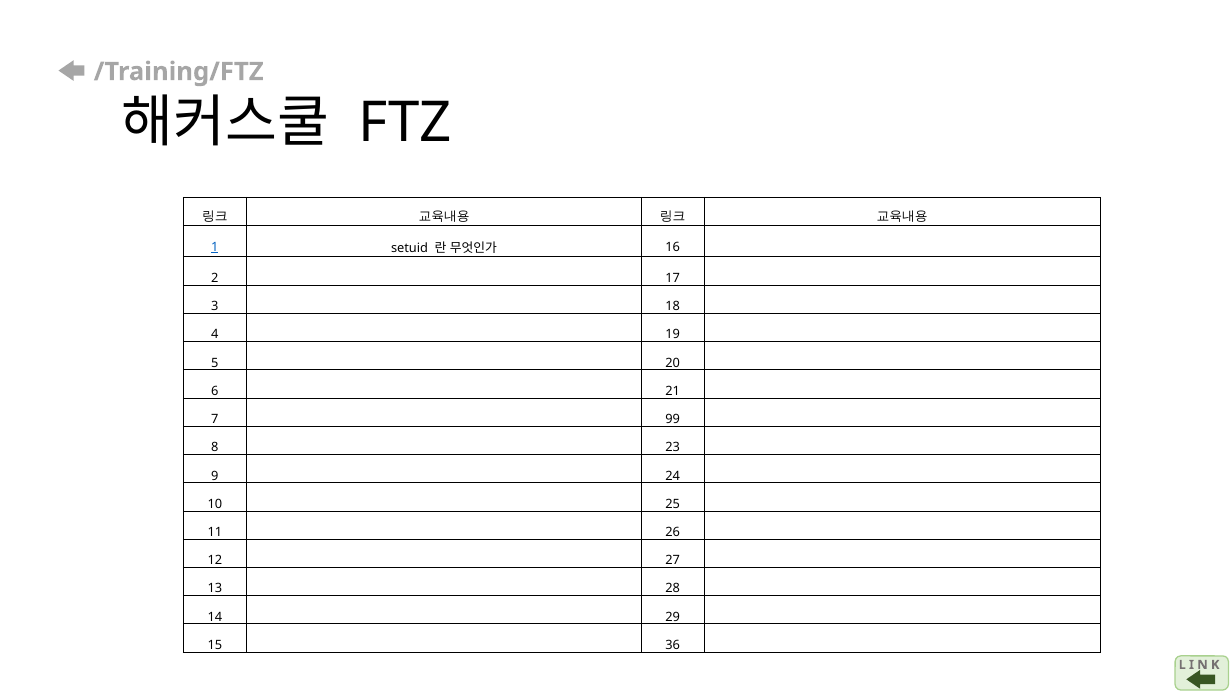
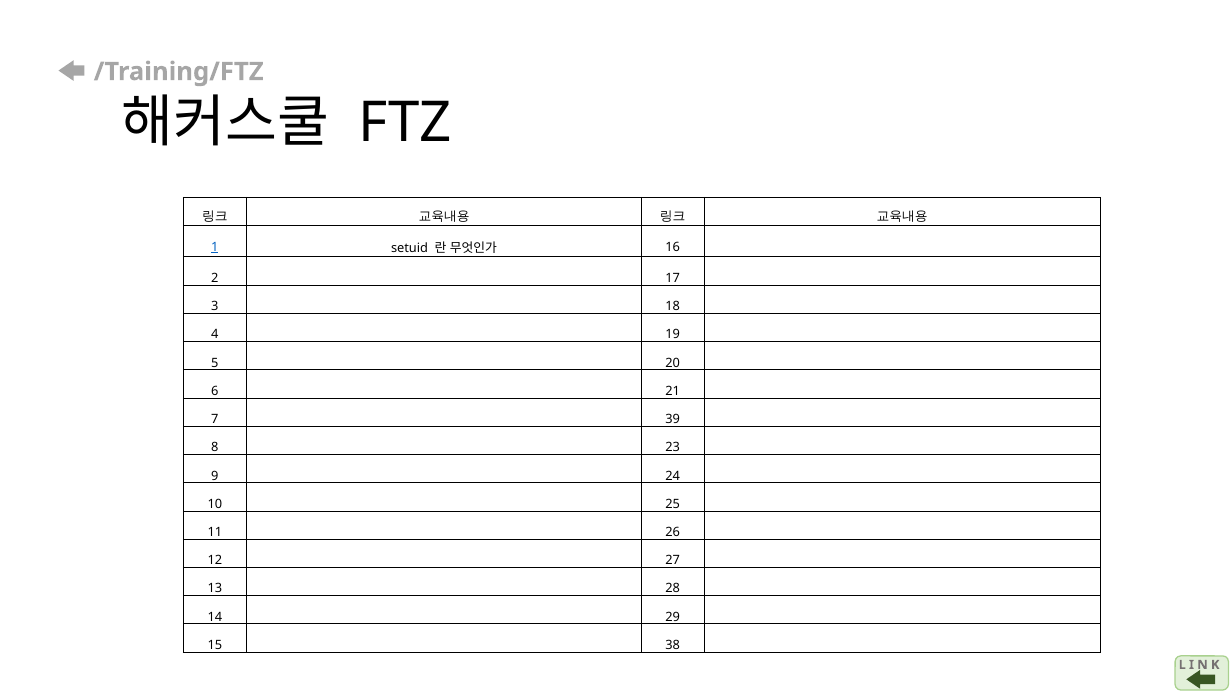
99: 99 -> 39 (673, 419)
36: 36 -> 38 (673, 645)
